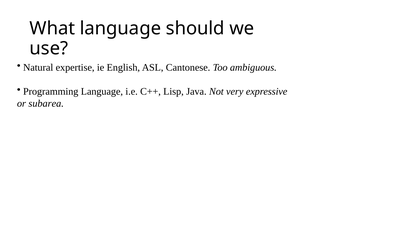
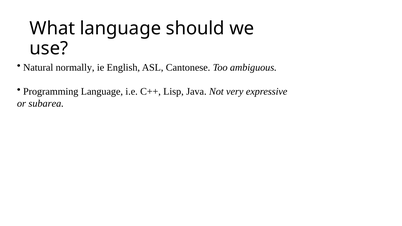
expertise: expertise -> normally (75, 68)
